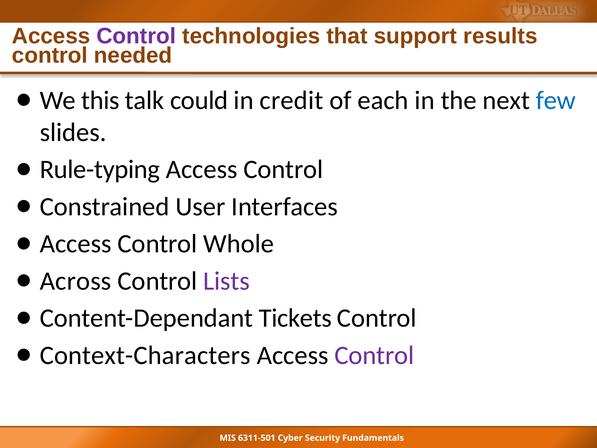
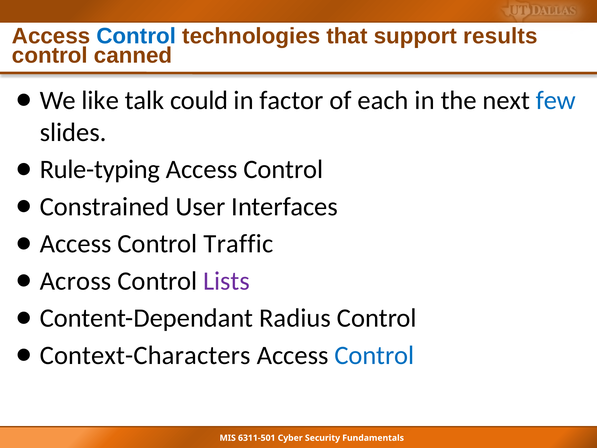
Control colour: purple -> blue (136, 36)
needed: needed -> canned (133, 55)
this: this -> like (100, 100)
credit: credit -> factor (292, 100)
Whole: Whole -> Traffic (238, 244)
Tickets: Tickets -> Radius (295, 318)
Control colour: purple -> blue (374, 355)
